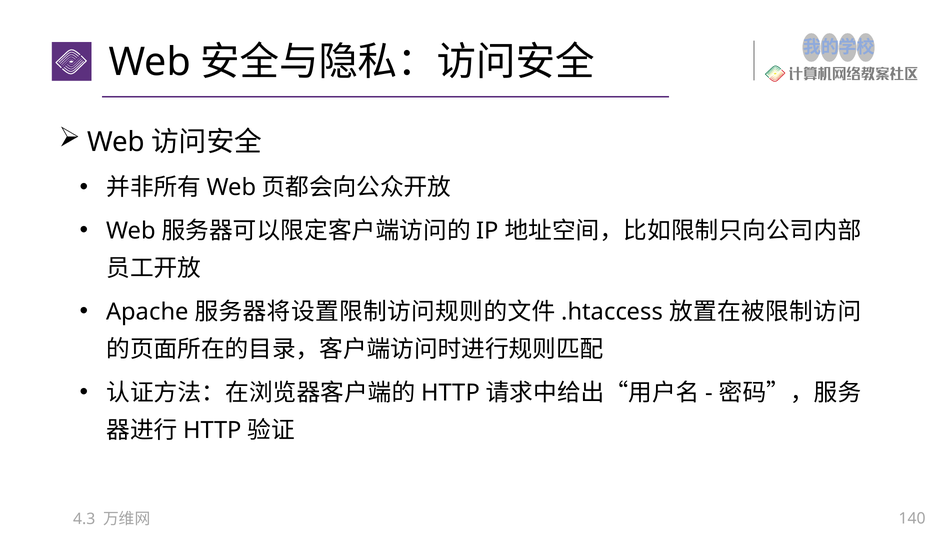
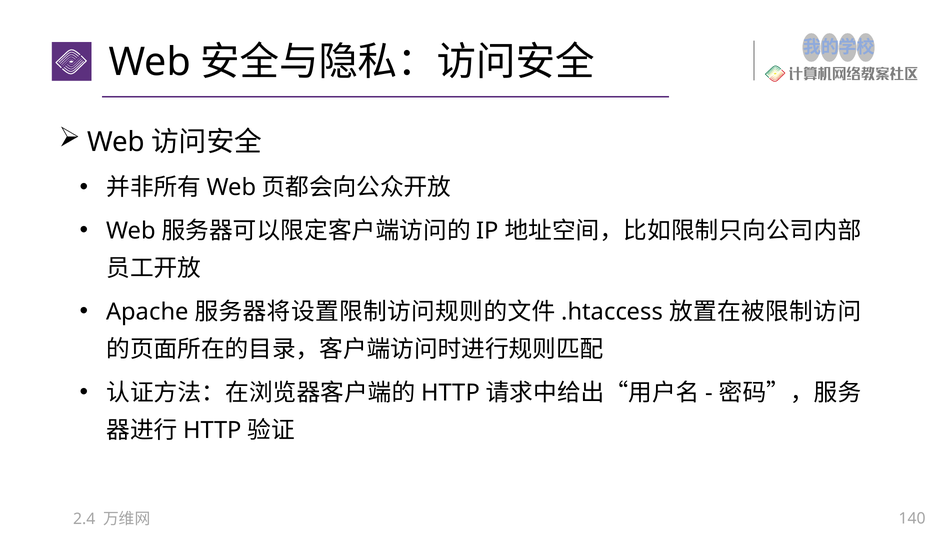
4.3: 4.3 -> 2.4 (84, 519)
